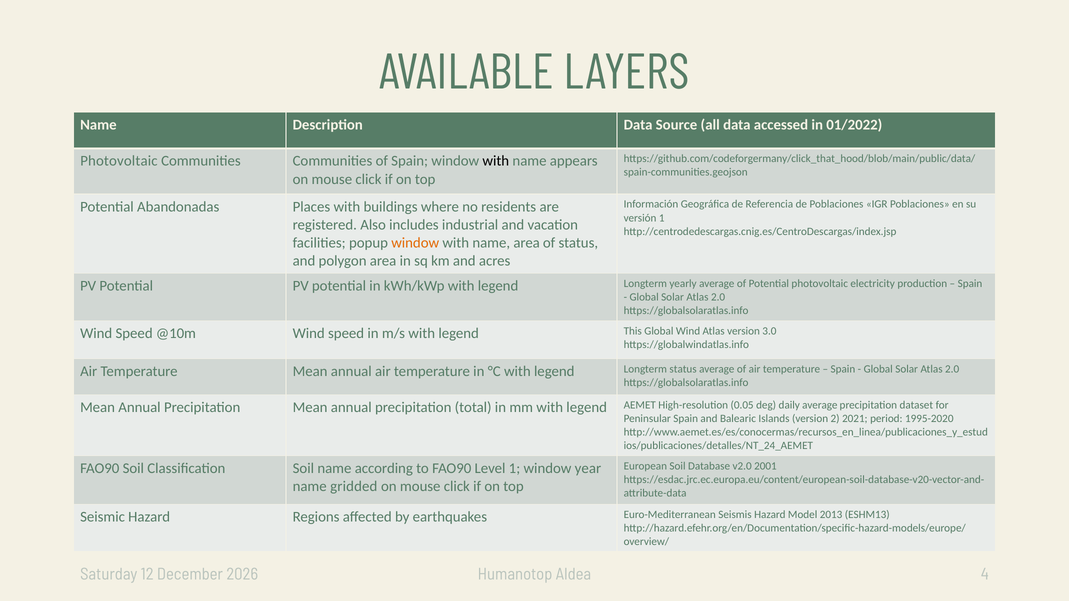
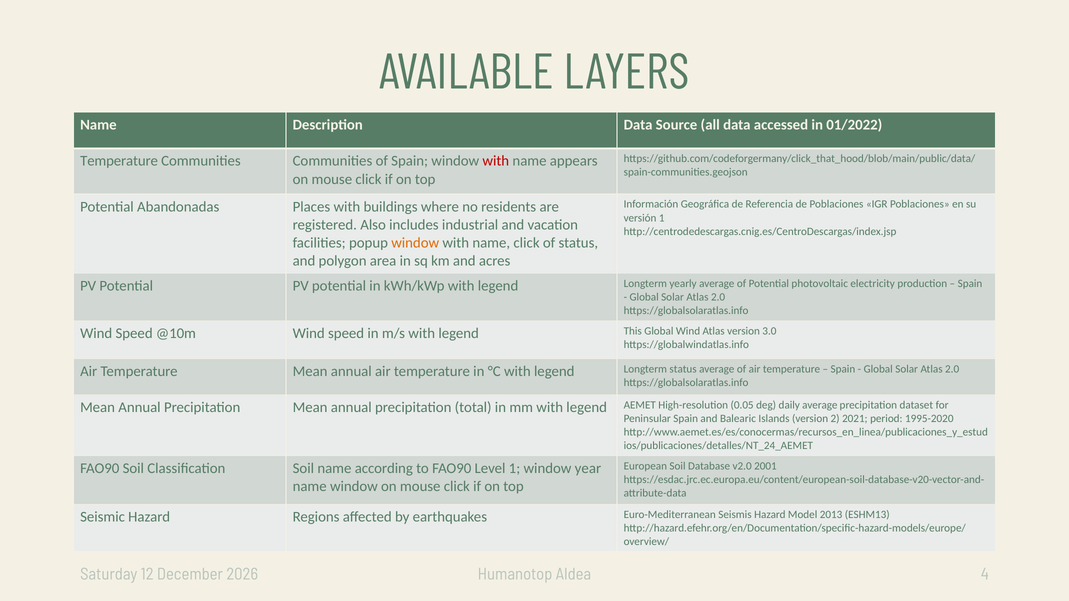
Photovoltaic: Photovoltaic -> Temperature (119, 161)
with colour: black -> red (496, 161)
name area: area -> click (527, 243)
name gridded: gridded -> window (354, 487)
